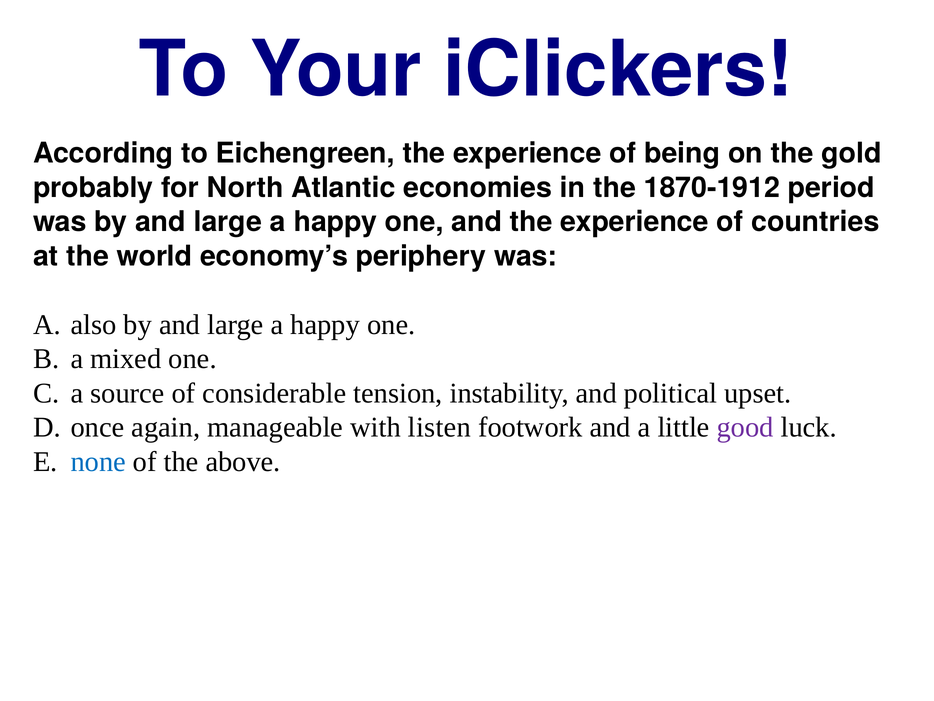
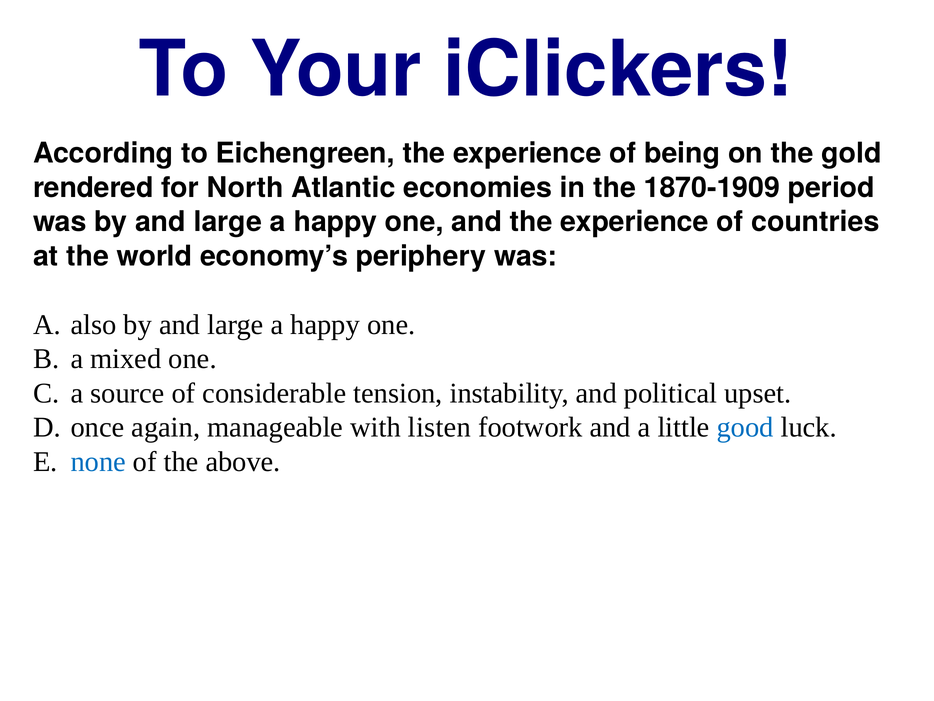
probably: probably -> rendered (93, 187)
1870-1912: 1870-1912 -> 1870-1909 (712, 187)
good colour: purple -> blue (745, 427)
